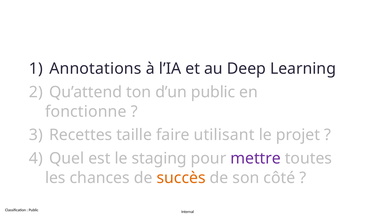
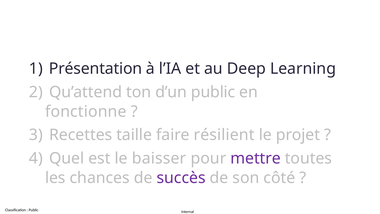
Annotations: Annotations -> Présentation (96, 69)
utilisant: utilisant -> résilient (224, 135)
staging: staging -> baisser (159, 158)
succès colour: orange -> purple (181, 178)
